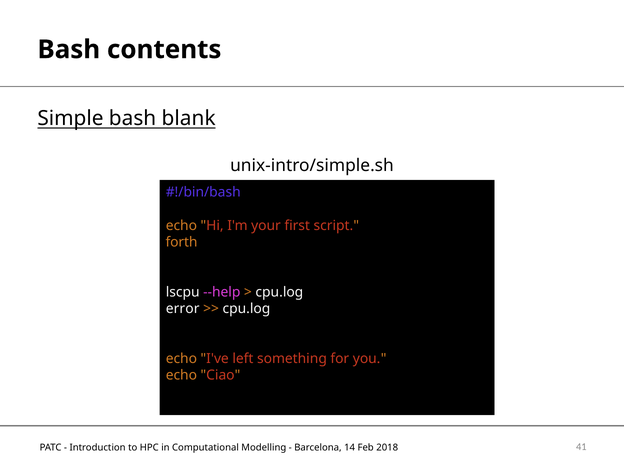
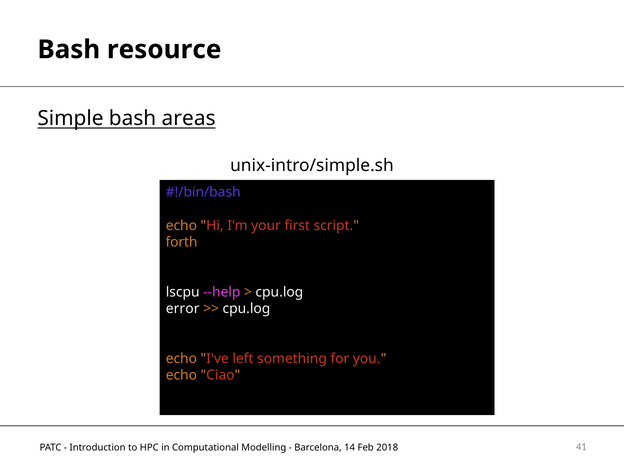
contents: contents -> resource (164, 50)
blank: blank -> areas (189, 118)
